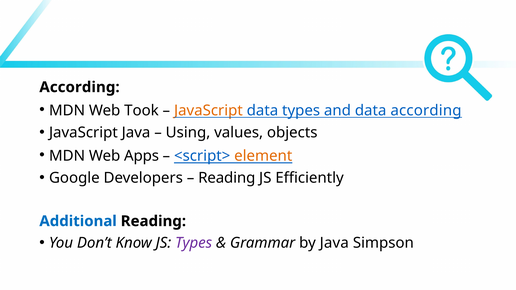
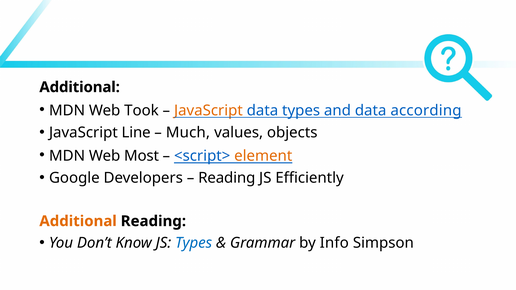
According: According -> Additional (80, 87)
JavaScript Java: Java -> Line (136, 133)
Using: Using -> Much (188, 133)
Apps: Apps -> Most (142, 156)
Additional colour: blue -> orange (78, 221)
Types colour: purple -> blue (194, 243)
by Java: Java -> Info (334, 243)
